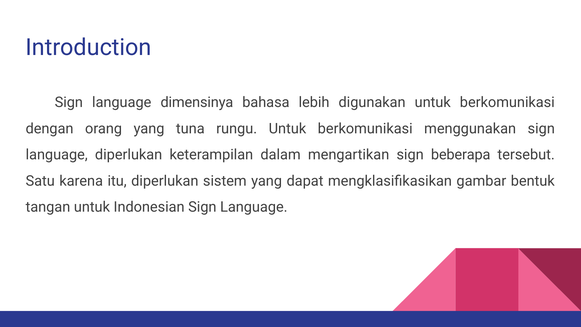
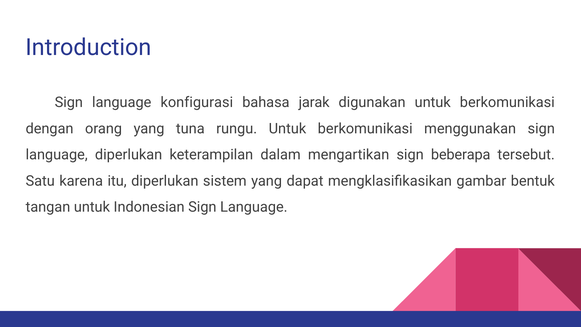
dimensinya: dimensinya -> konfigurasi (197, 102)
lebih: lebih -> jarak (314, 102)
